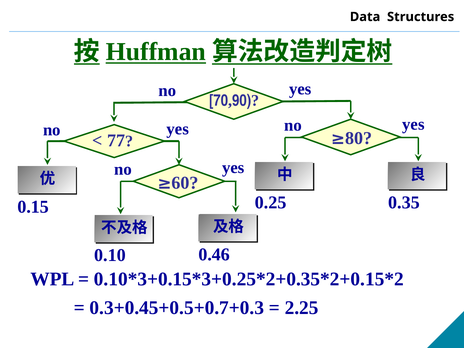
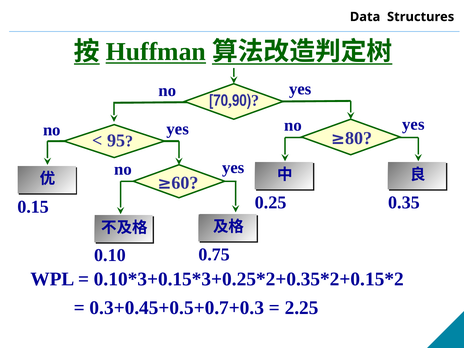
77: 77 -> 95 (116, 140)
0.46: 0.46 -> 0.75 (214, 254)
